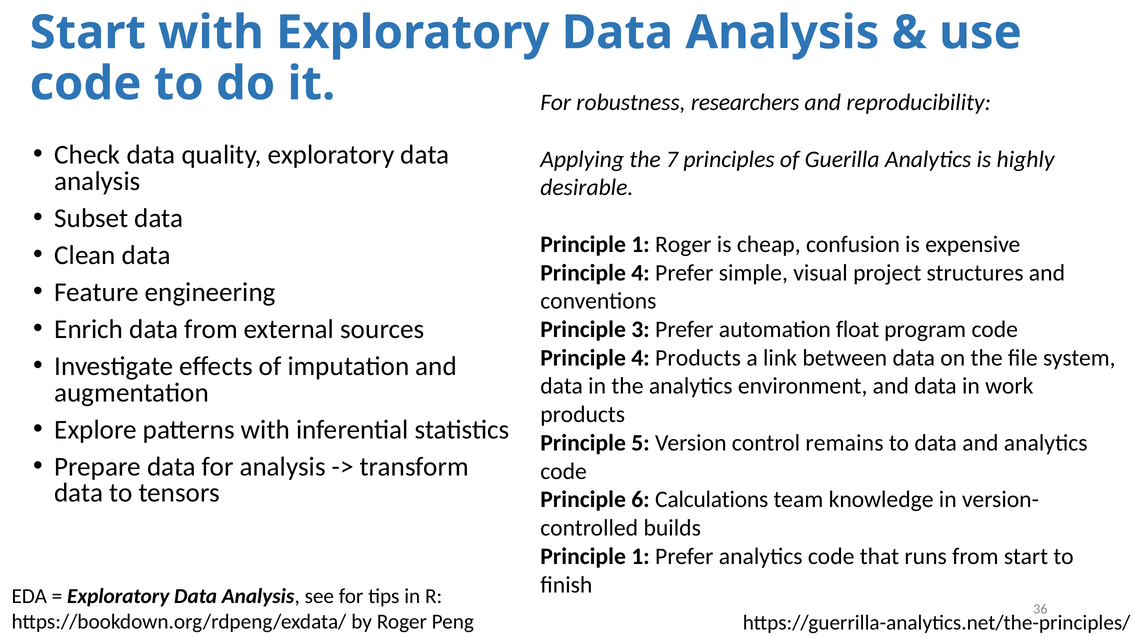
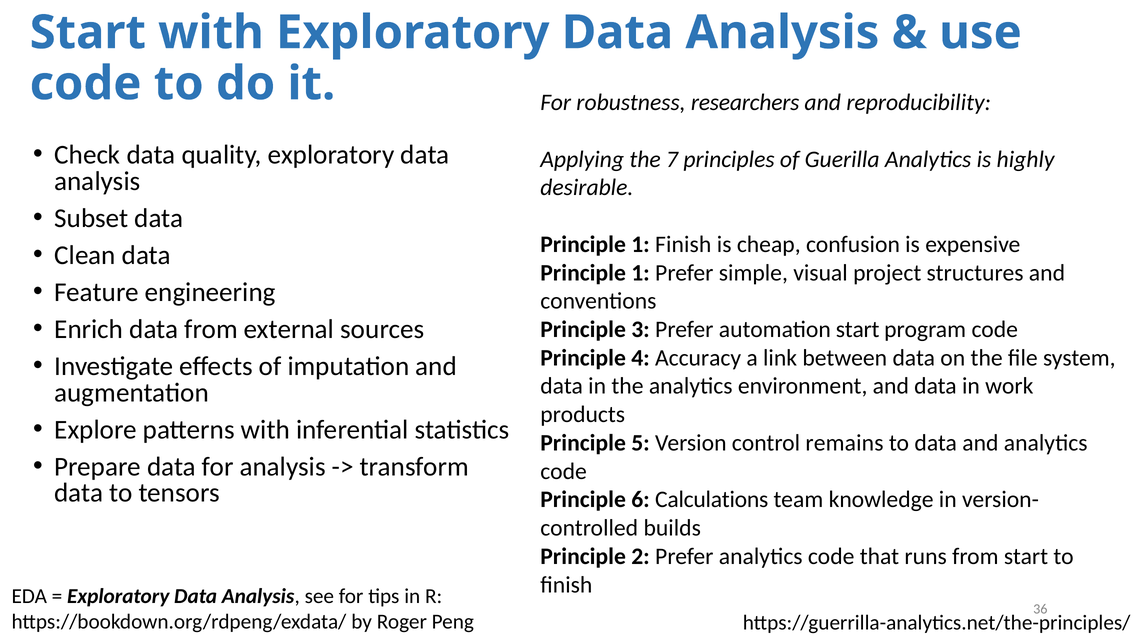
1 Roger: Roger -> Finish (683, 244)
4: 4 -> 1 (641, 273)
automation float: float -> start (858, 329)
4 Products: Products -> Accuracy (698, 358)
1: 1 -> 2 (641, 556)
